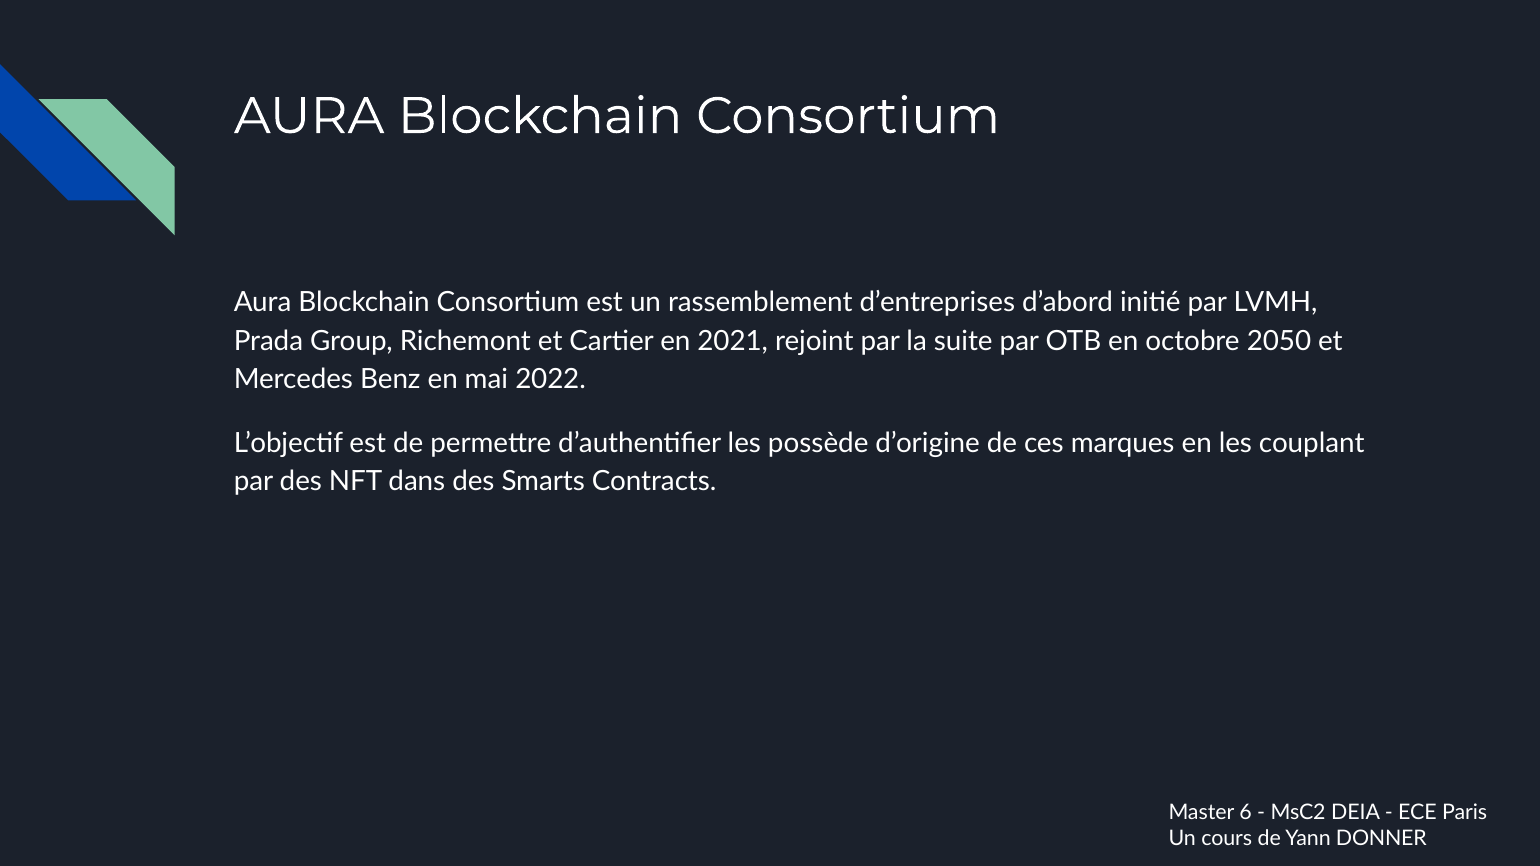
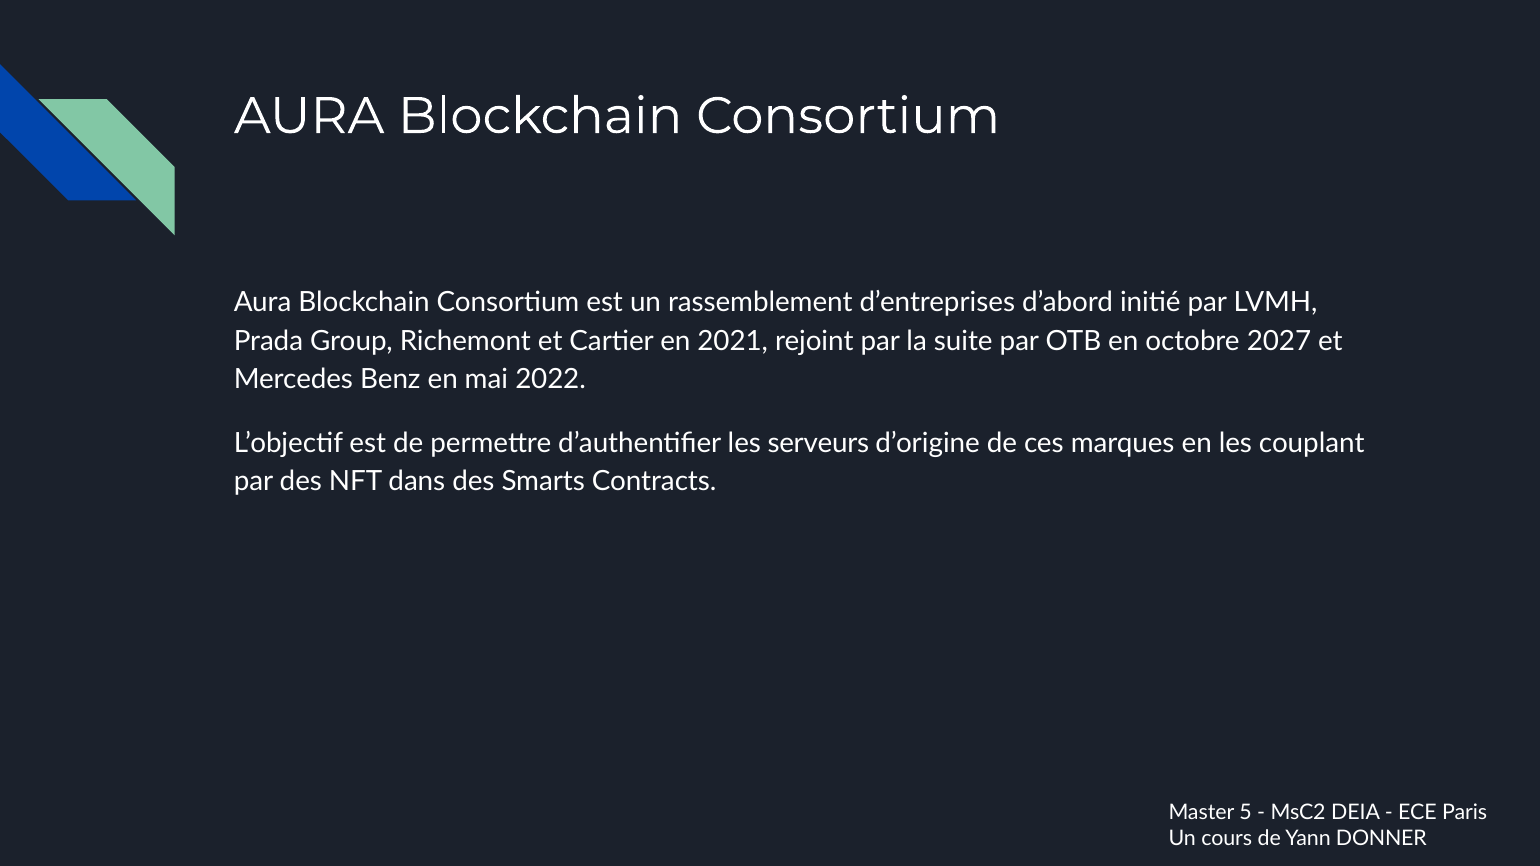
2050: 2050 -> 2027 (1279, 341)
possède: possède -> serveurs (818, 443)
6: 6 -> 5 (1246, 813)
